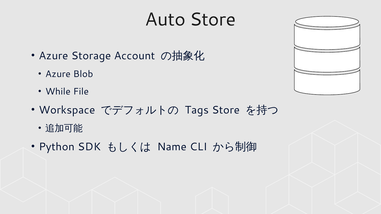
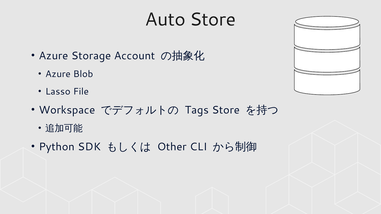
While: While -> Lasso (58, 92)
Name: Name -> Other (172, 147)
